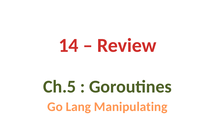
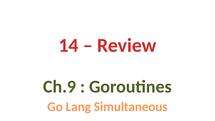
Ch.5: Ch.5 -> Ch.9 (60, 87)
Manipulating: Manipulating -> Simultaneous (131, 107)
